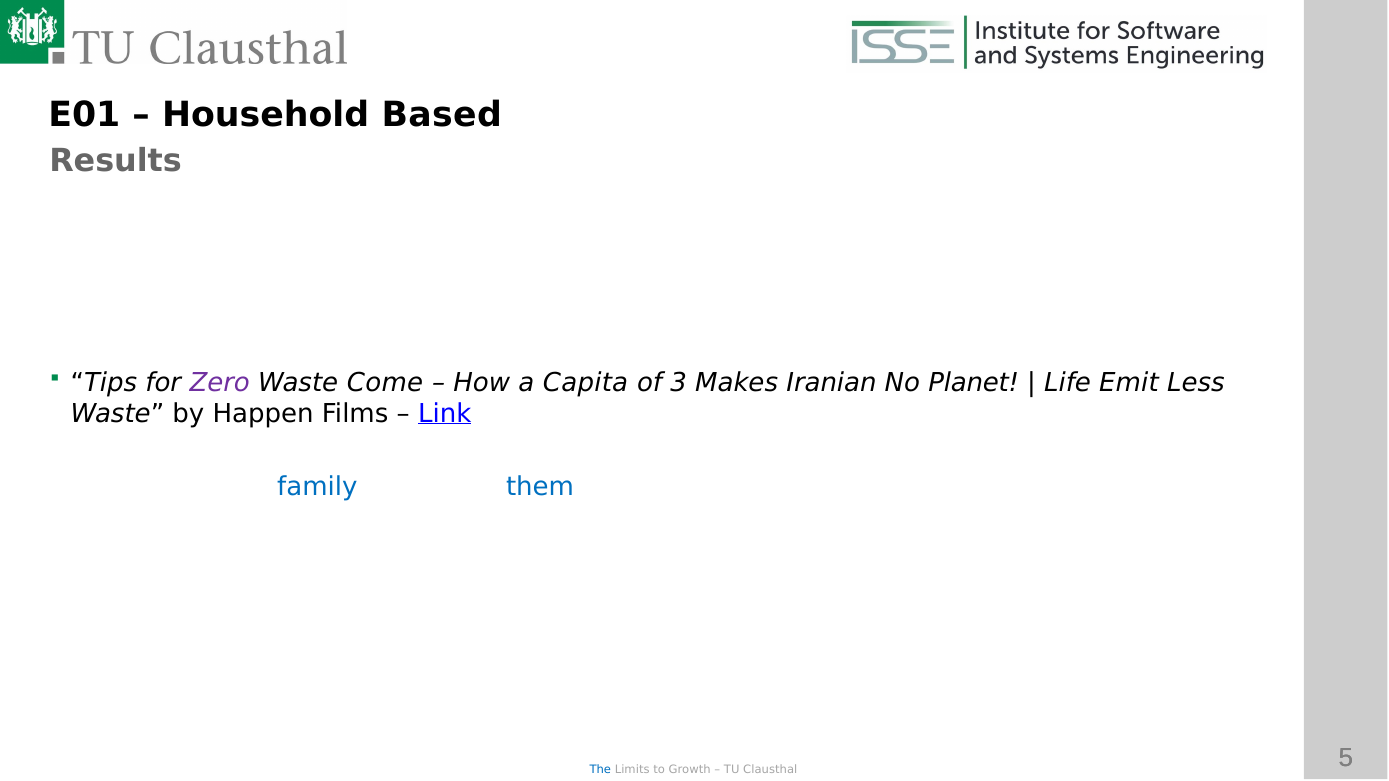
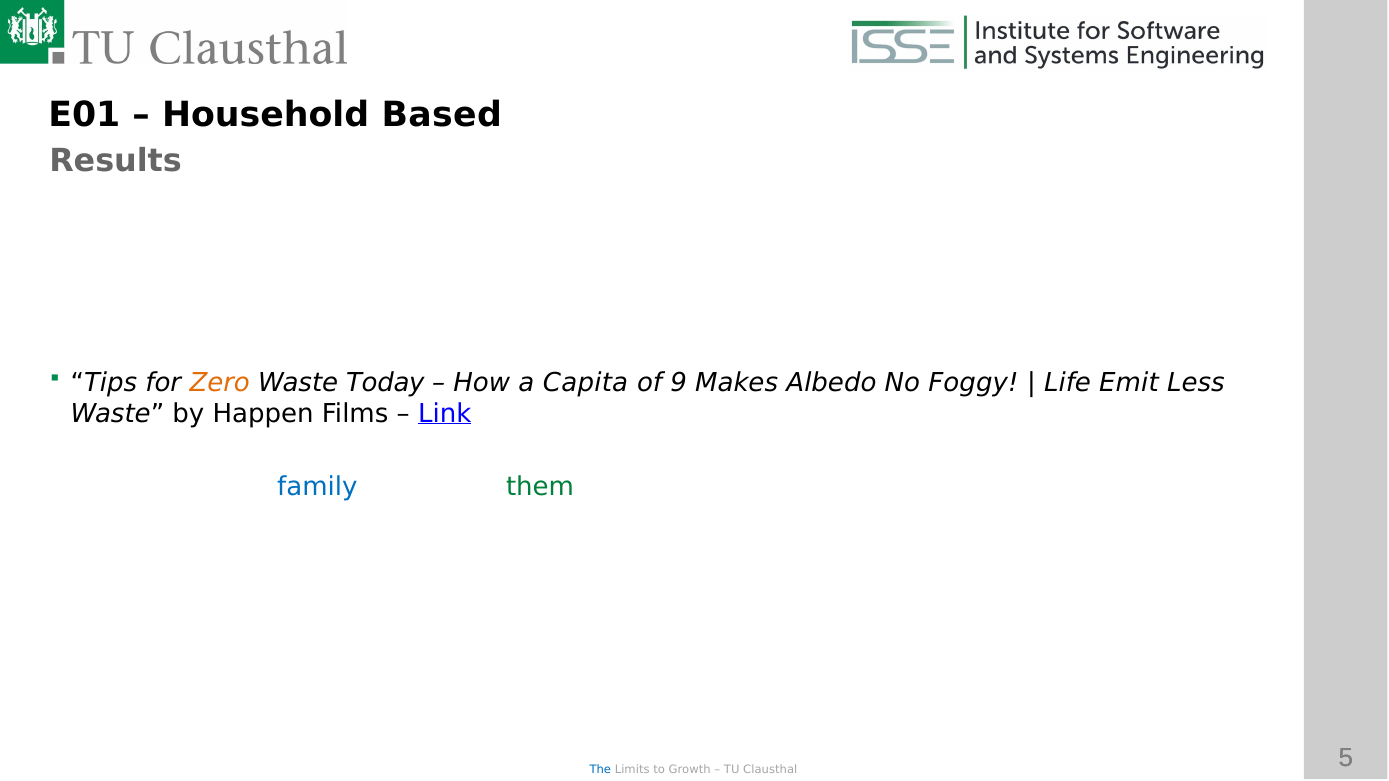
Zero colour: purple -> orange (220, 383)
Come: Come -> Today (385, 383)
3: 3 -> 9 (679, 383)
Iranian: Iranian -> Albedo (831, 383)
Planet: Planet -> Foggy (974, 383)
them colour: blue -> green (540, 487)
